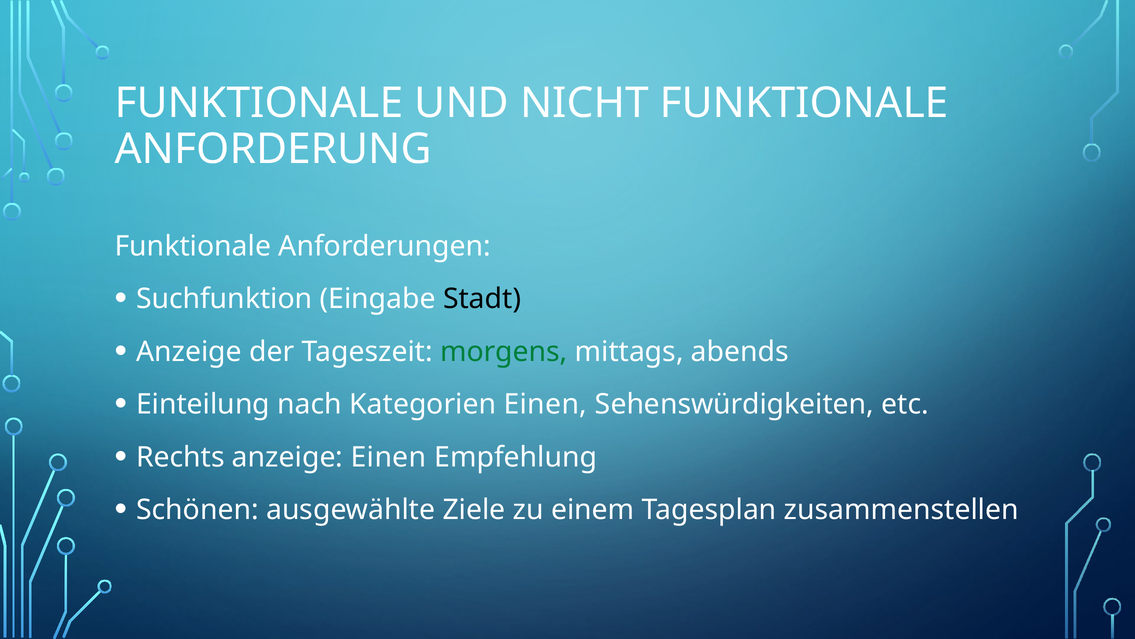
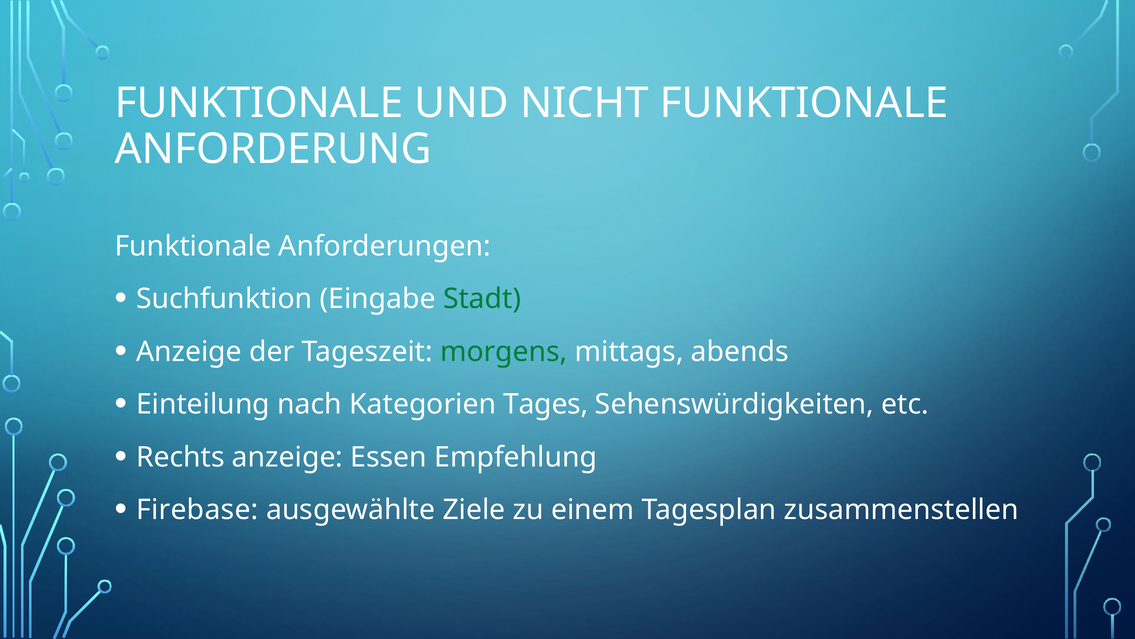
Stadt colour: black -> green (482, 299)
Kategorien Einen: Einen -> Tages (546, 404)
anzeige Einen: Einen -> Essen (389, 457)
Schönen: Schönen -> Firebase (197, 510)
